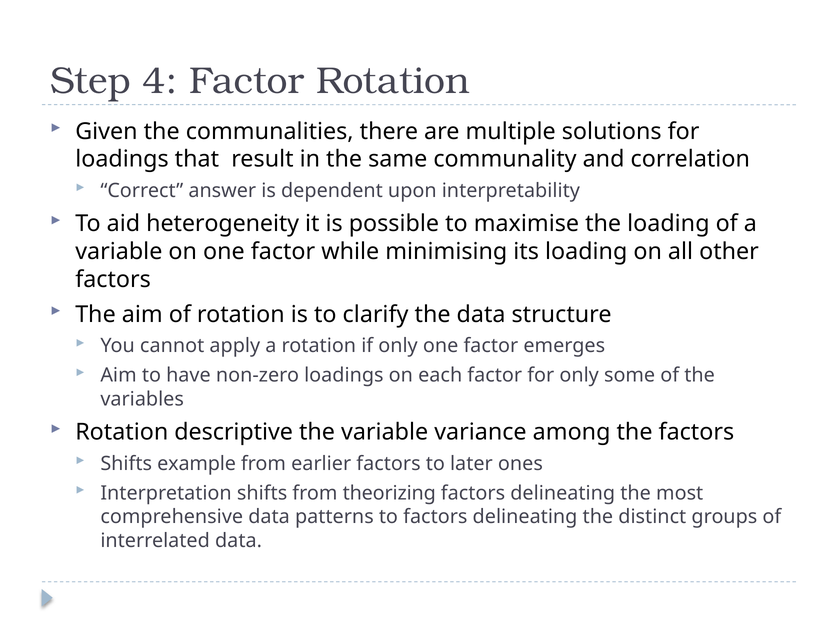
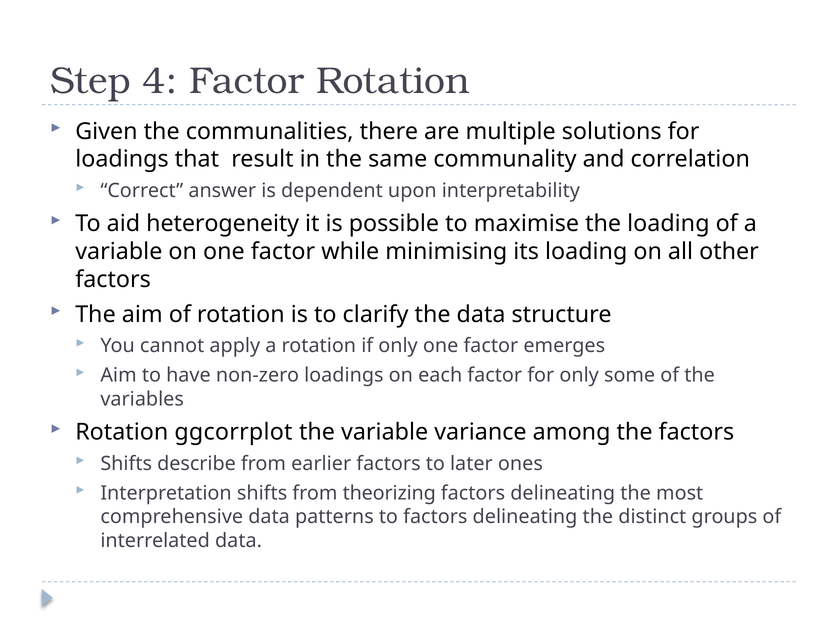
descriptive: descriptive -> ggcorrplot (233, 433)
example: example -> describe (197, 464)
